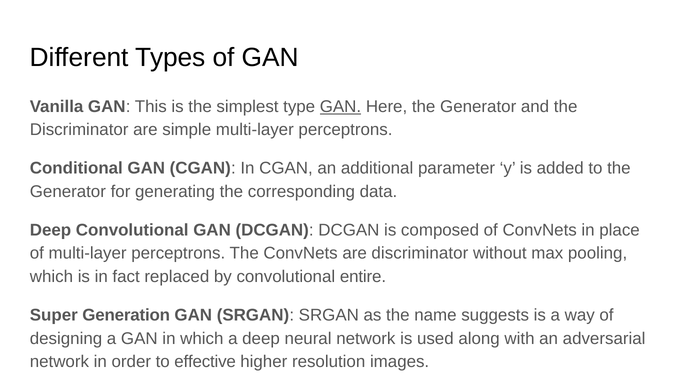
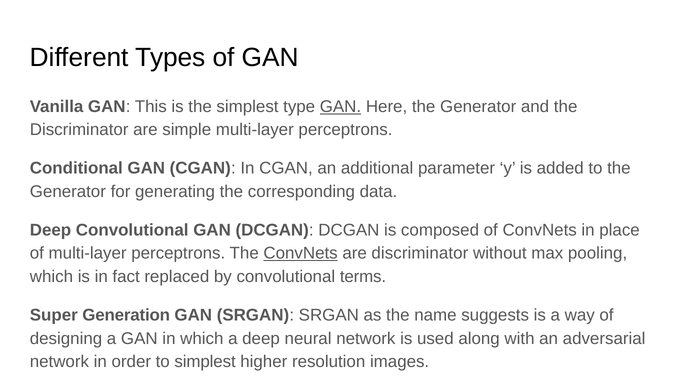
ConvNets underline: none -> present (301, 253)
entire: entire -> terms (363, 277)
to effective: effective -> simplest (205, 362)
